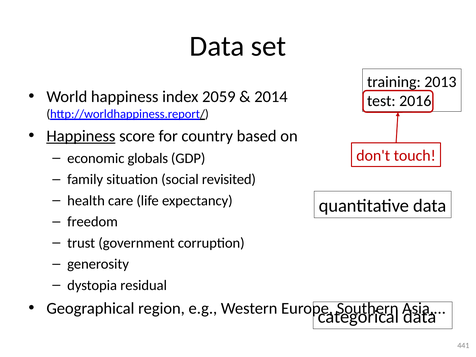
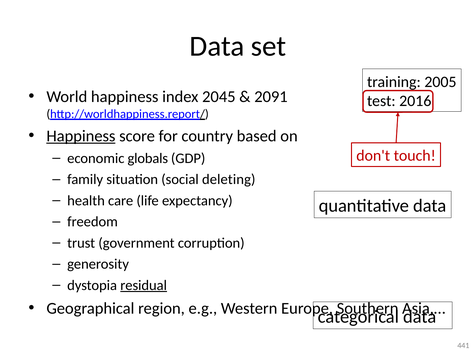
2013: 2013 -> 2005 (440, 82)
2059: 2059 -> 2045 (219, 97)
2014: 2014 -> 2091 (271, 97)
revisited: revisited -> deleting (229, 179)
residual underline: none -> present (144, 285)
